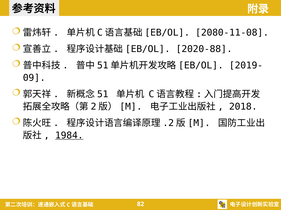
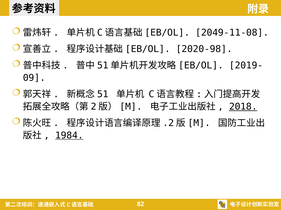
2080-11-08: 2080-11-08 -> 2049-11-08 (232, 33)
2020-88: 2020-88 -> 2020-98 (204, 49)
2018 underline: none -> present (243, 107)
